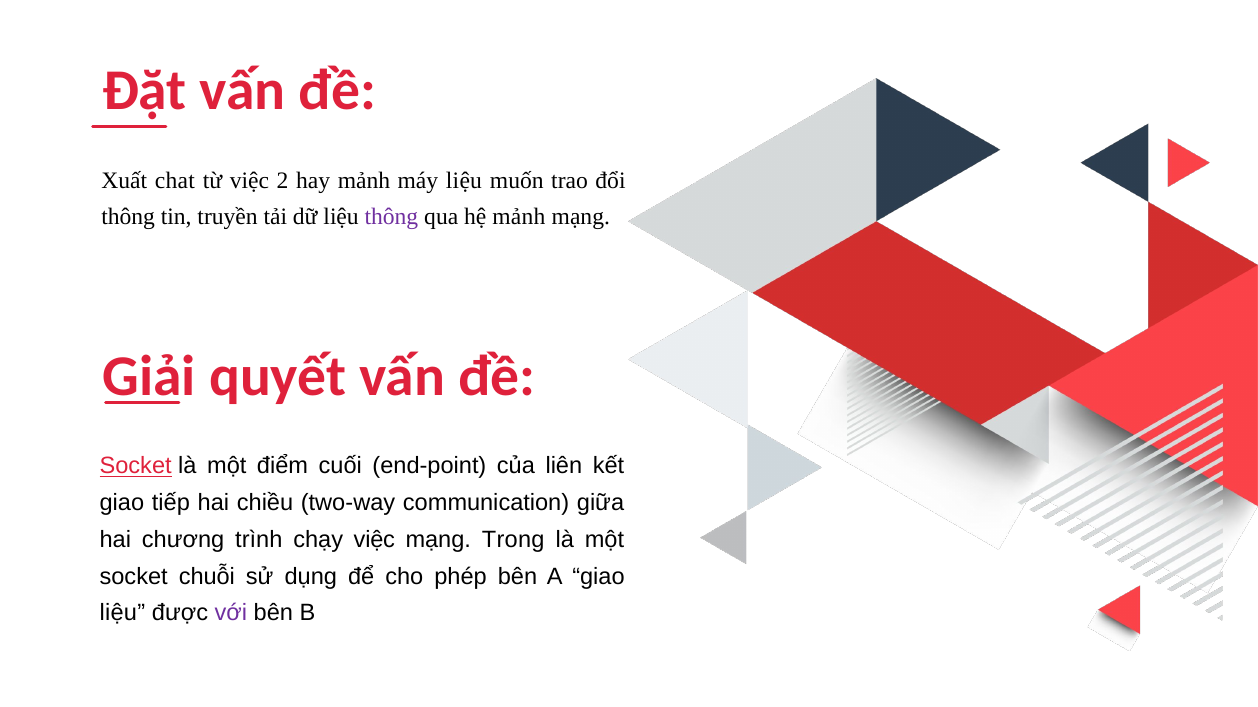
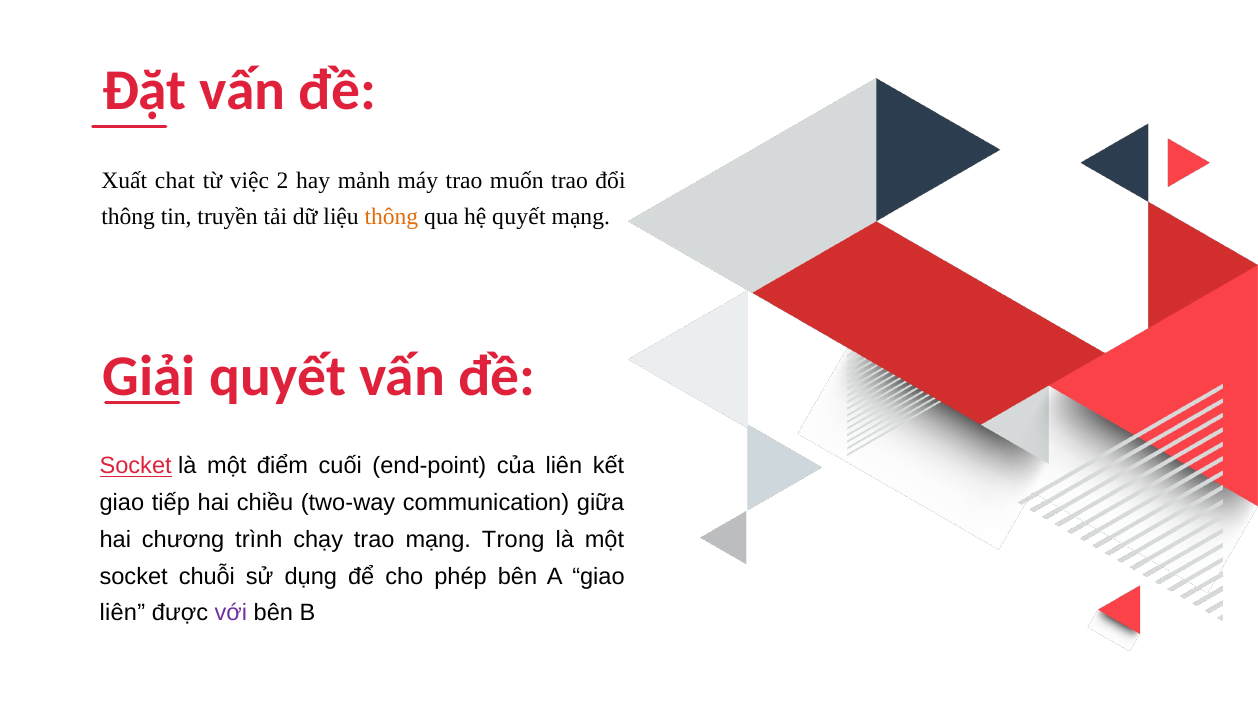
máy liệu: liệu -> trao (464, 181)
thông colour: purple -> orange (391, 217)
hệ mảnh: mảnh -> quyết (519, 217)
chạy việc: việc -> trao (374, 540)
liệu: liệu -> liên (122, 614)
